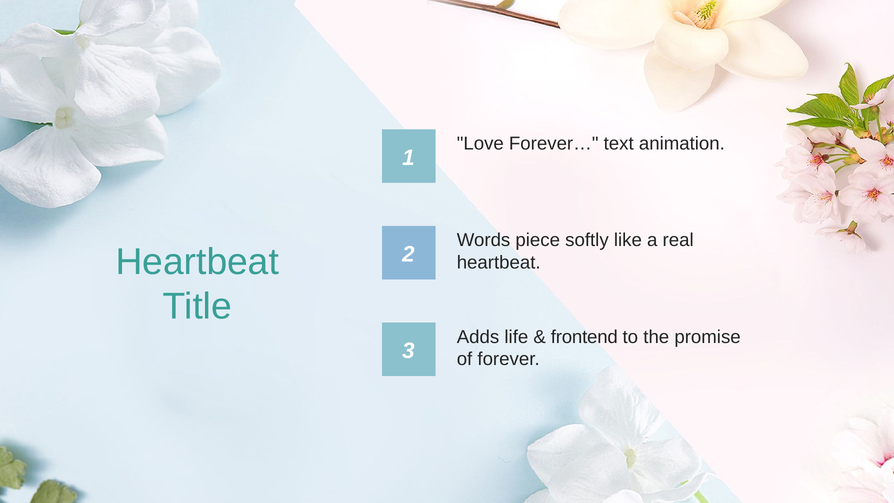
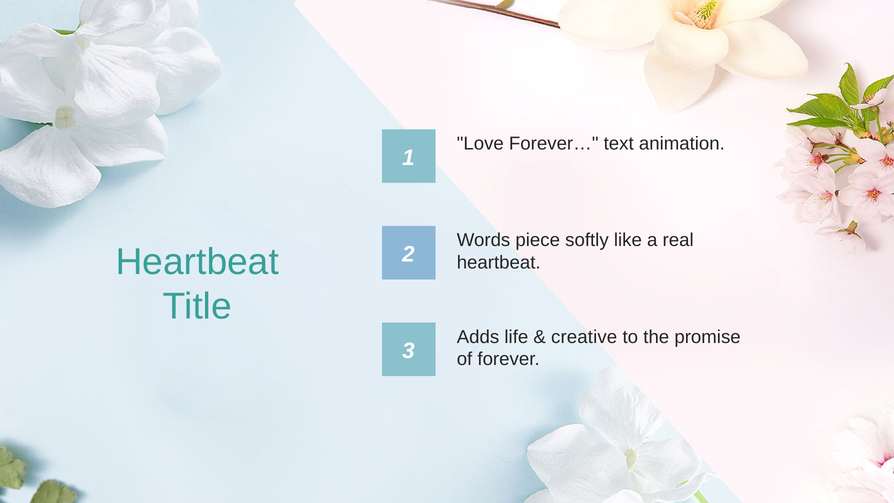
frontend: frontend -> creative (584, 337)
